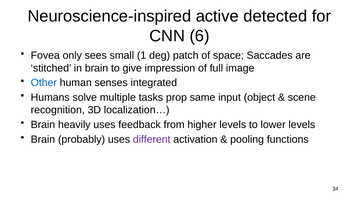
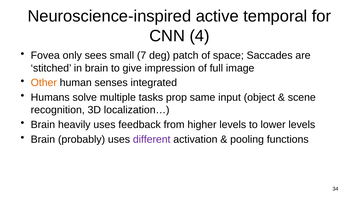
detected: detected -> temporal (275, 16)
6: 6 -> 4 (200, 36)
1: 1 -> 7 (142, 55)
Other colour: blue -> orange (44, 83)
